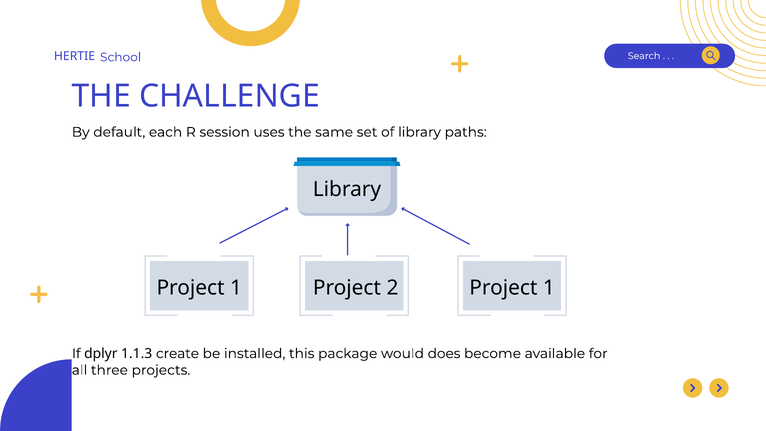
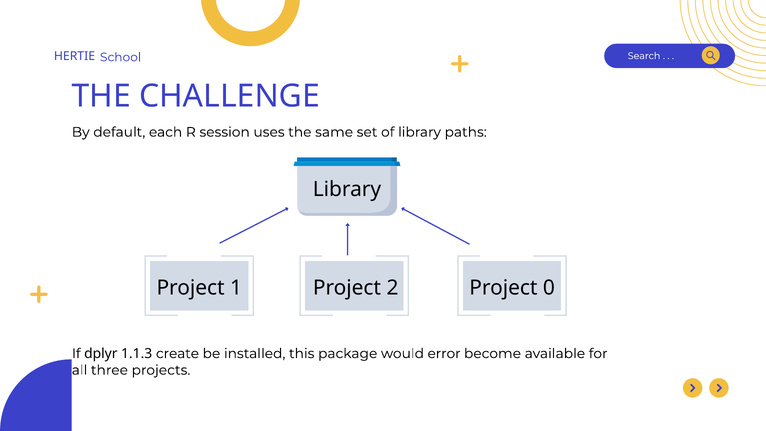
2 Project 1: 1 -> 0 (549, 288)
does: does -> error (444, 353)
